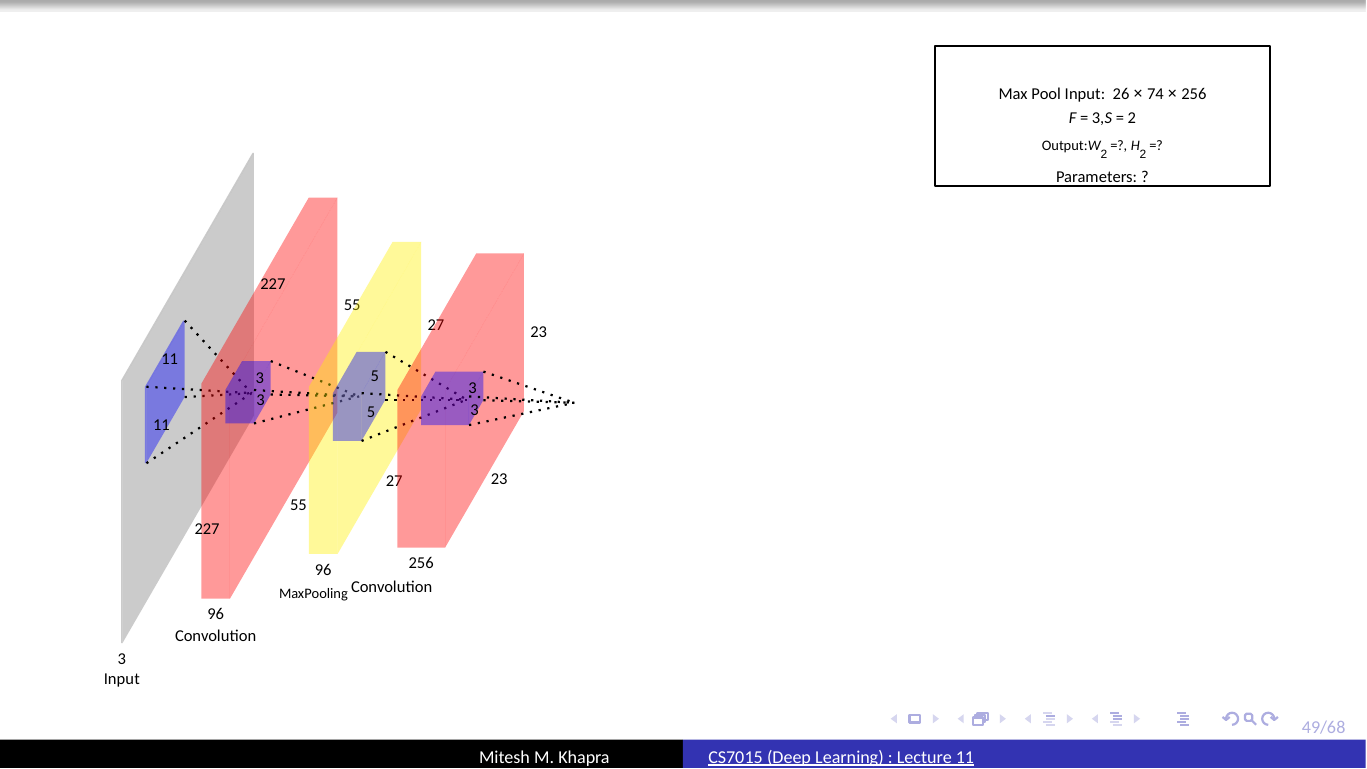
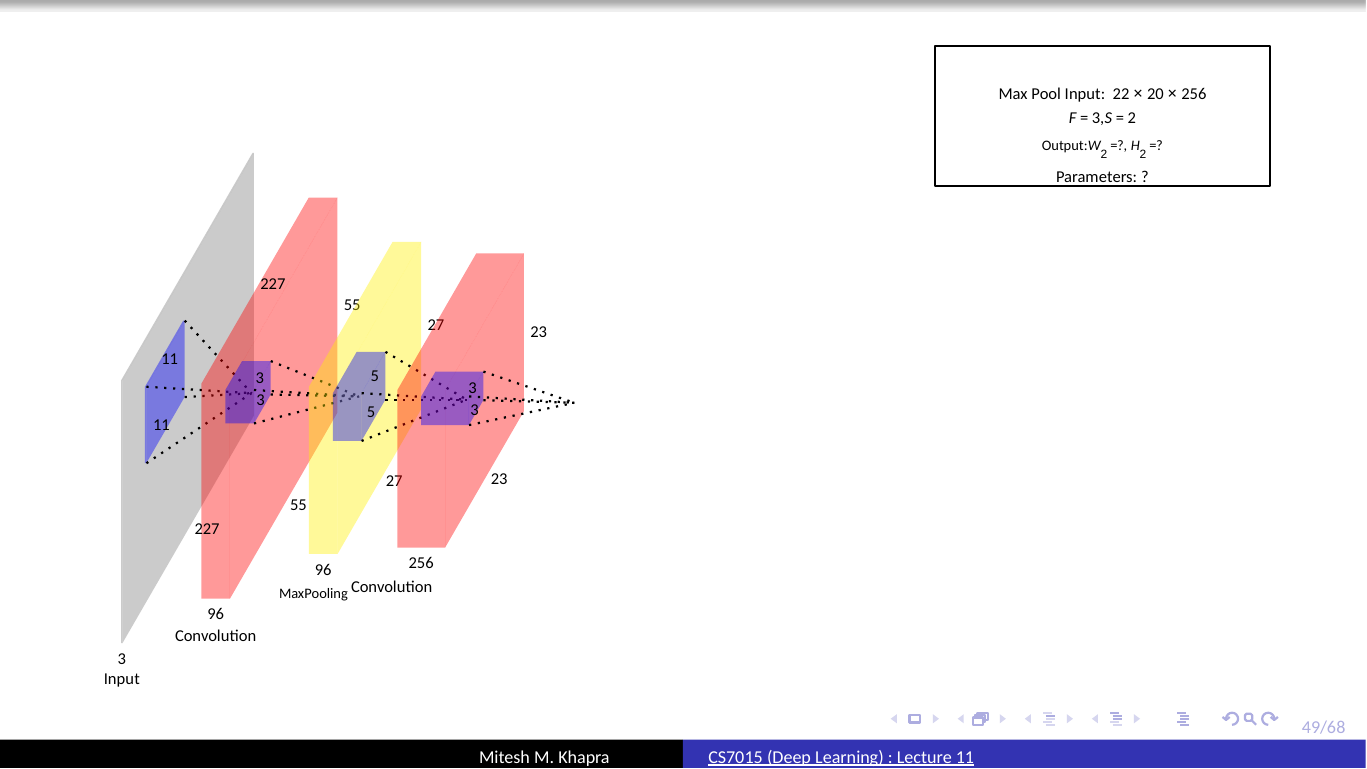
26: 26 -> 22 (1121, 94)
74: 74 -> 20 (1155, 94)
